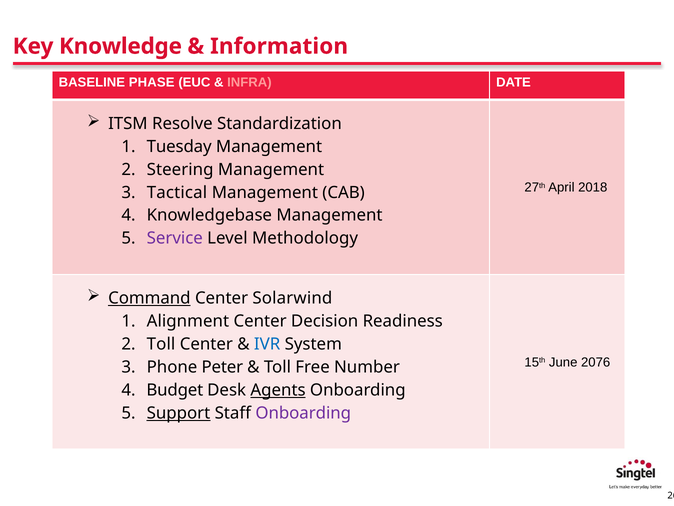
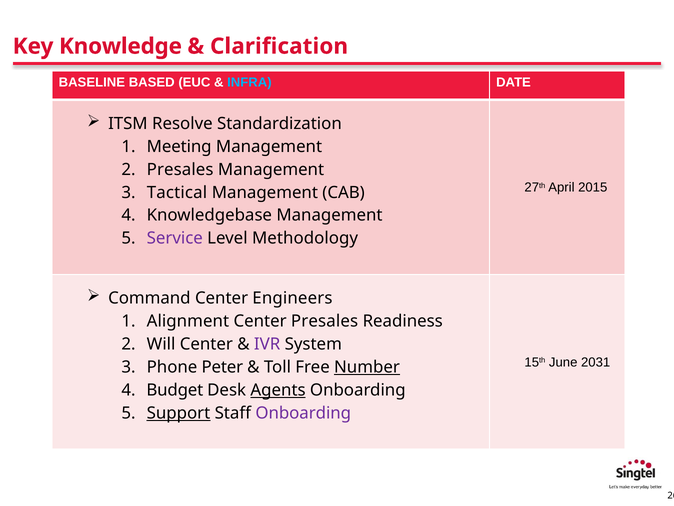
Information: Information -> Clarification (279, 46)
PHASE: PHASE -> BASED (152, 82)
INFRA colour: pink -> light blue (249, 82)
Tuesday: Tuesday -> Meeting (179, 146)
Steering: Steering -> Presales (180, 169)
2018: 2018 -> 2015 (593, 187)
Command underline: present -> none (149, 298)
Solarwind: Solarwind -> Engineers (292, 298)
Center Decision: Decision -> Presales (325, 321)
Toll: Toll -> Will (161, 344)
IVR colour: blue -> purple (267, 344)
2076: 2076 -> 2031 (596, 362)
Number underline: none -> present (367, 367)
